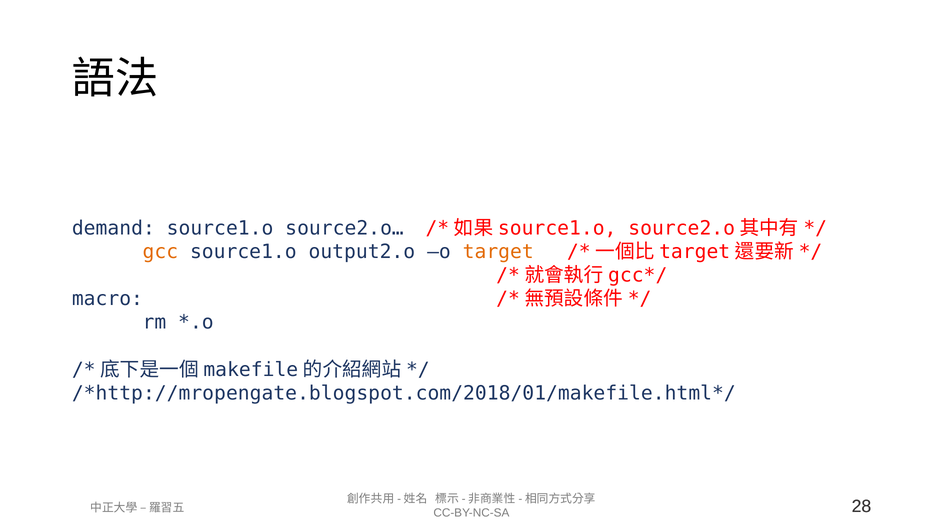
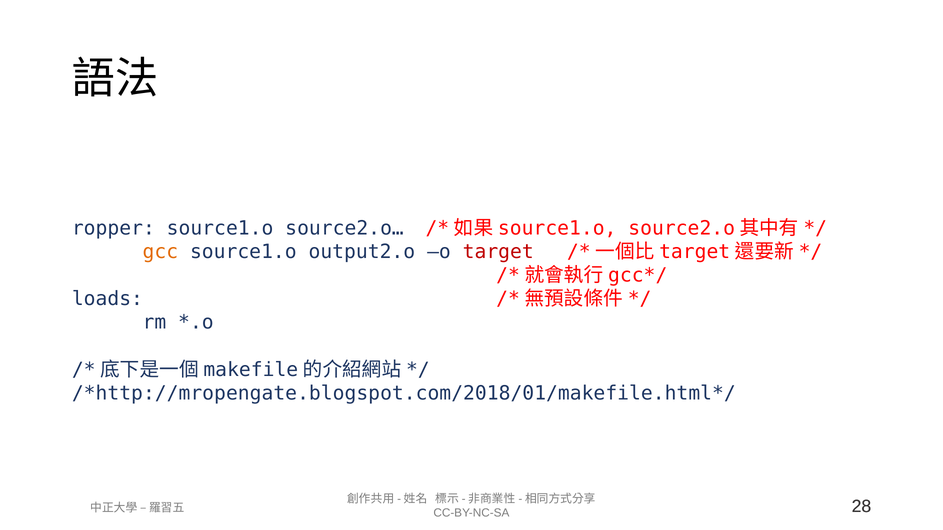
demand: demand -> ropper (113, 228)
target colour: orange -> red (498, 252)
macro: macro -> loads (107, 299)
